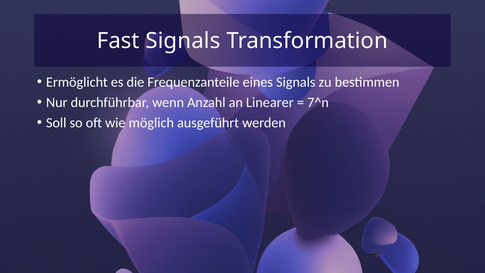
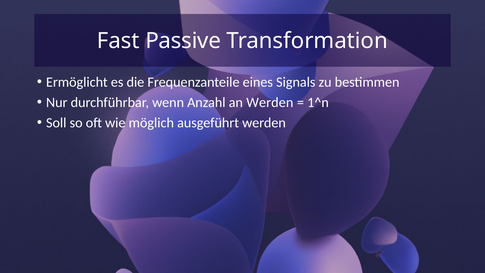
Fast Signals: Signals -> Passive (183, 41)
an Linearer: Linearer -> Werden (270, 102)
7^n: 7^n -> 1^n (318, 102)
